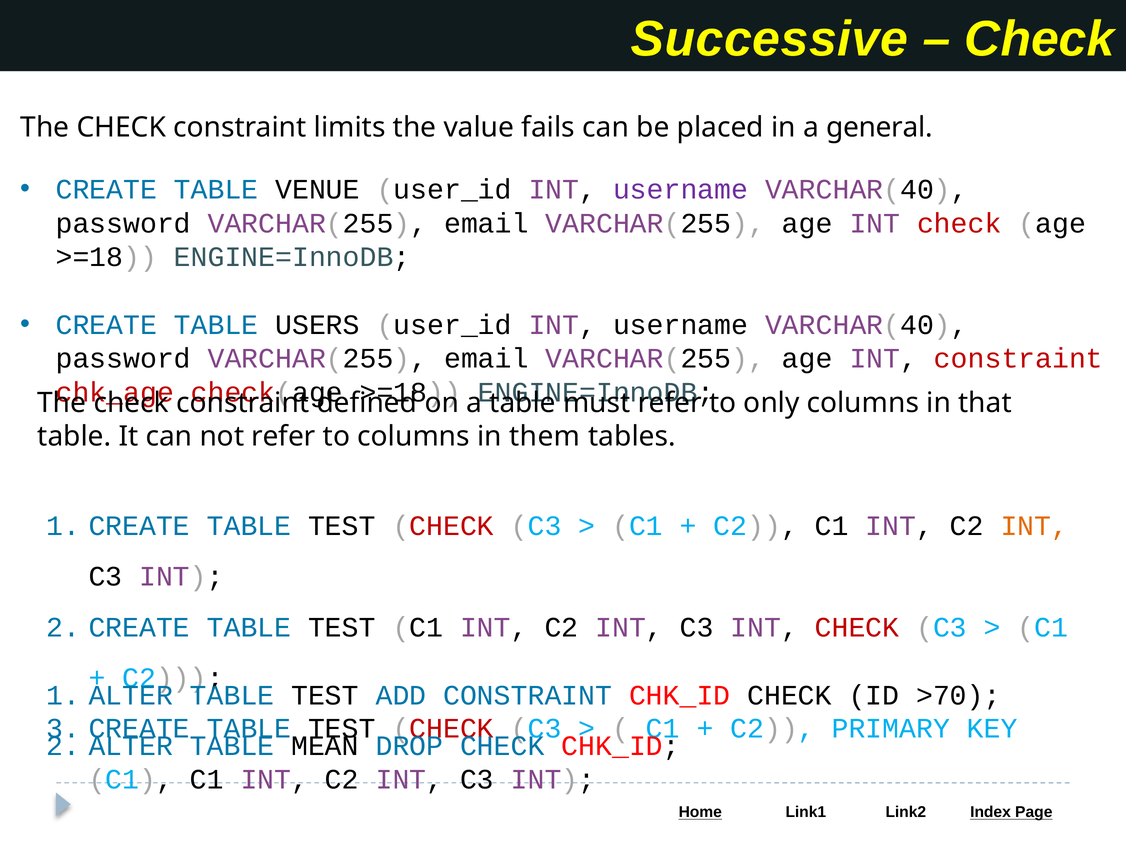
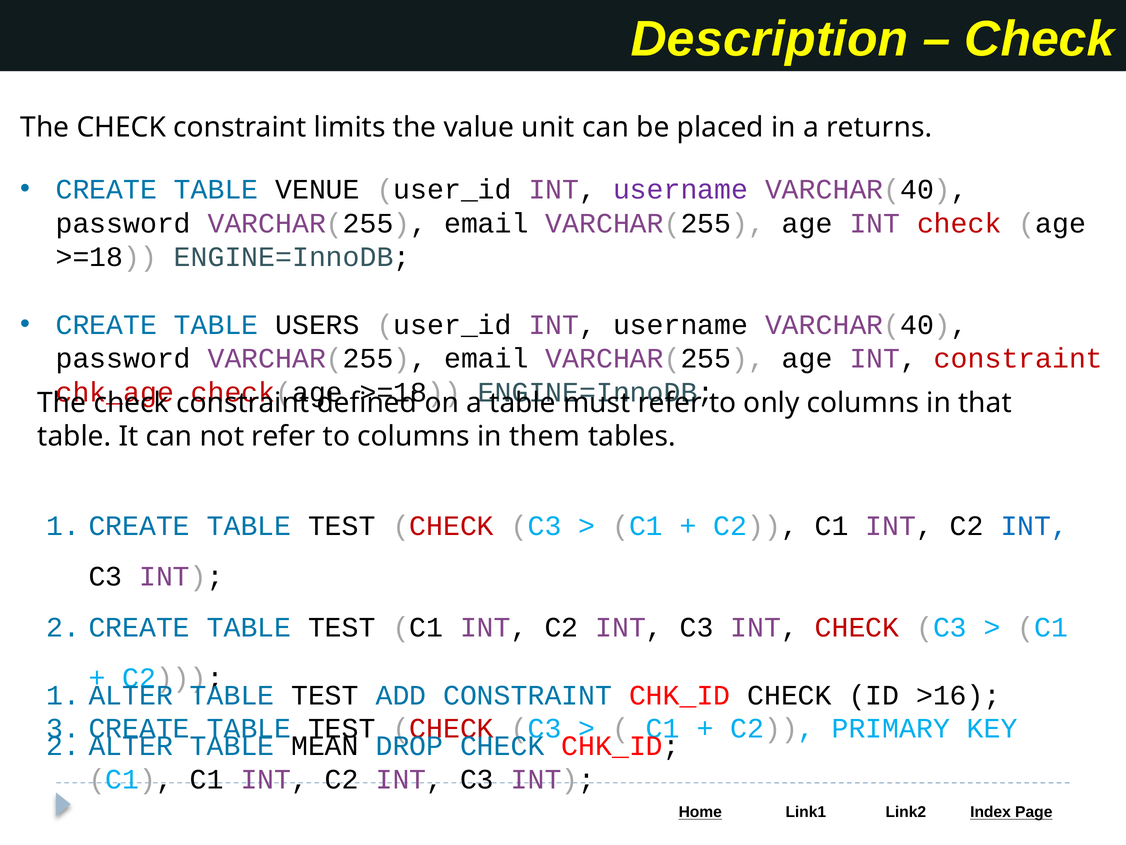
Successive: Successive -> Description (770, 39)
fails: fails -> unit (548, 128)
general: general -> returns (879, 128)
INT colour: orange -> blue (1034, 526)
>70: >70 -> >16 (958, 695)
